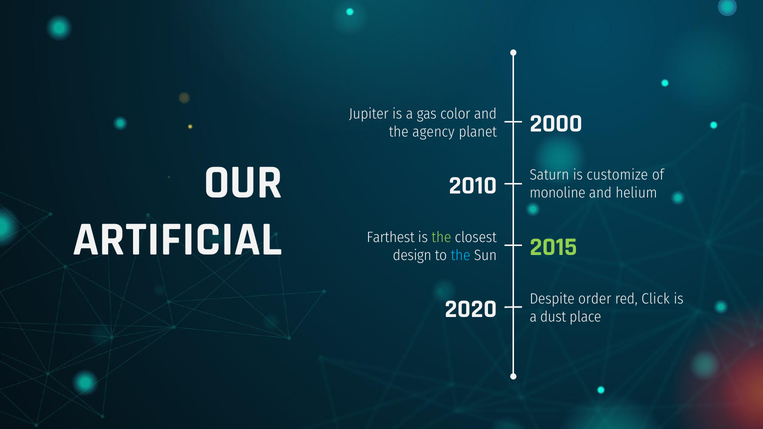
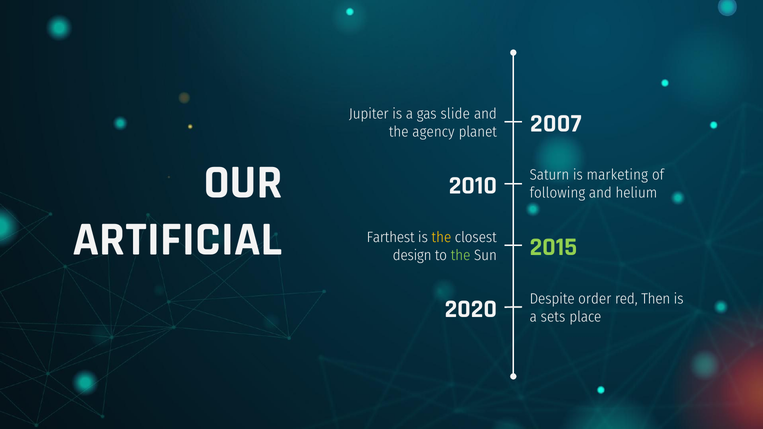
color: color -> slide (455, 114)
2000: 2000 -> 2007 (556, 124)
customize: customize -> marketing (617, 175)
monoline: monoline -> following (557, 193)
the colour: light green -> yellow (441, 238)
the colour: light blue -> light green (461, 255)
Click: Click -> Then (656, 299)
dust: dust -> sets (553, 317)
